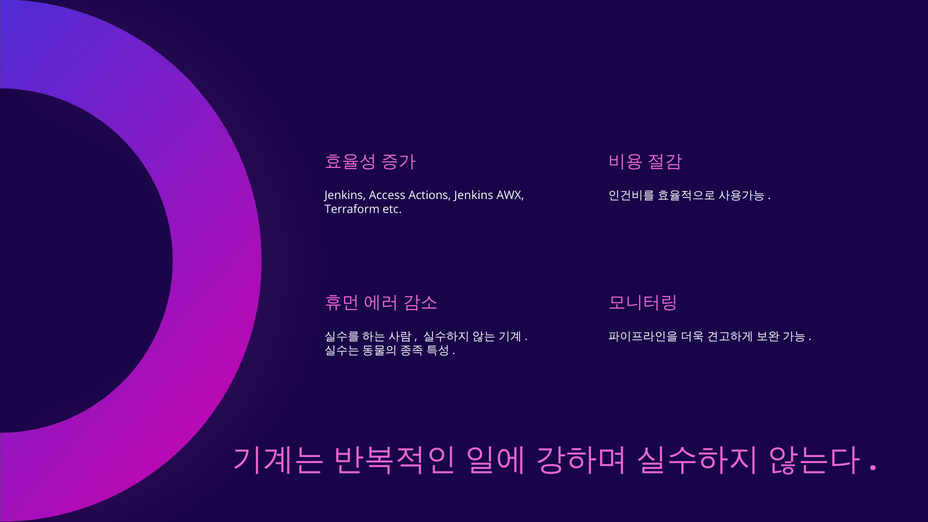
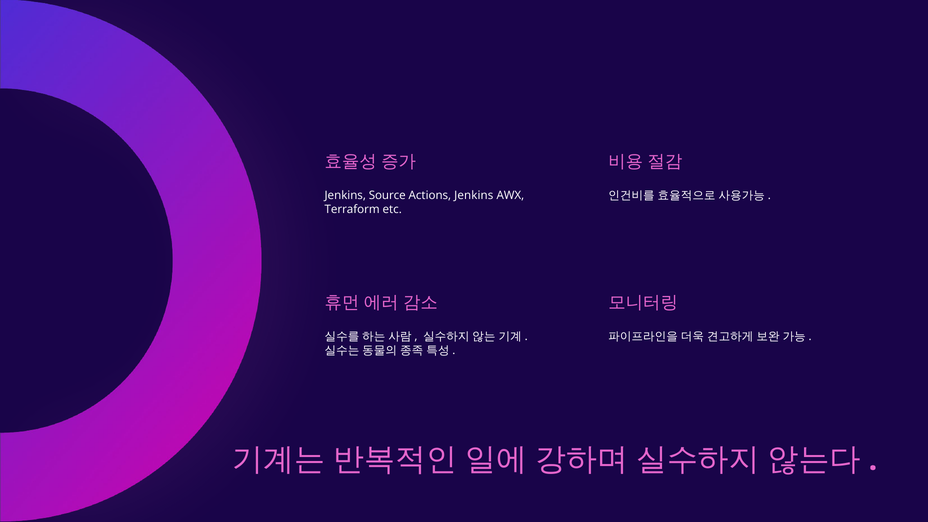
Access: Access -> Source (387, 195)
